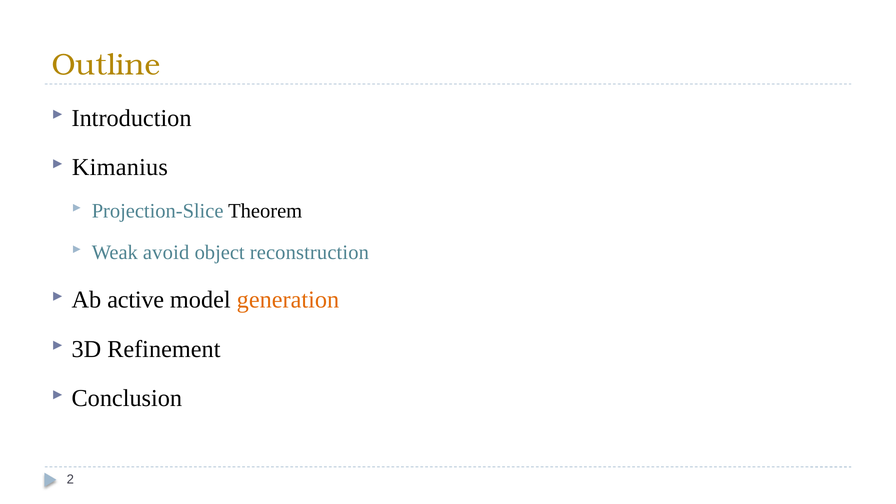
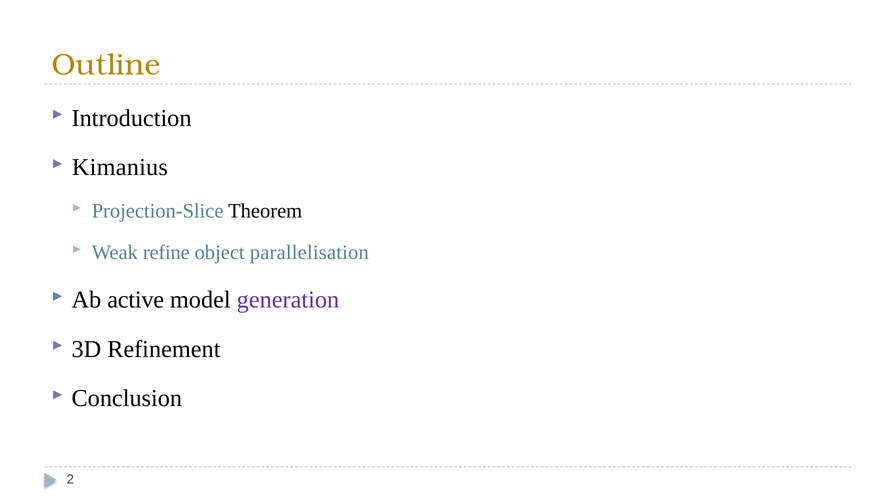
avoid: avoid -> refine (166, 253)
reconstruction: reconstruction -> parallelisation (309, 253)
generation colour: orange -> purple (288, 300)
